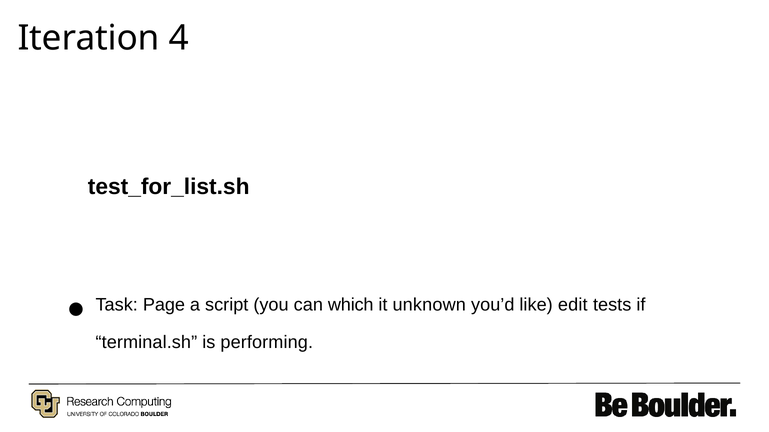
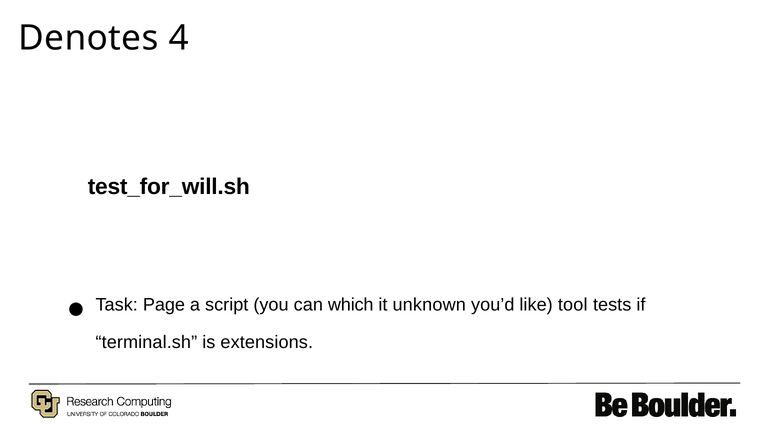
Iteration: Iteration -> Denotes (88, 38)
test_for_list.sh: test_for_list.sh -> test_for_will.sh (169, 187)
edit: edit -> tool (573, 305)
performing: performing -> extensions (267, 343)
